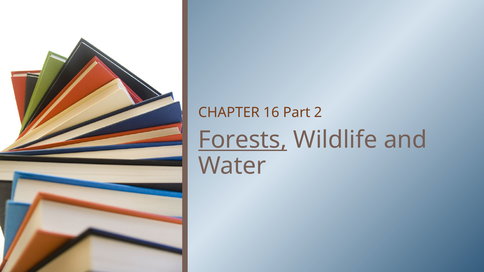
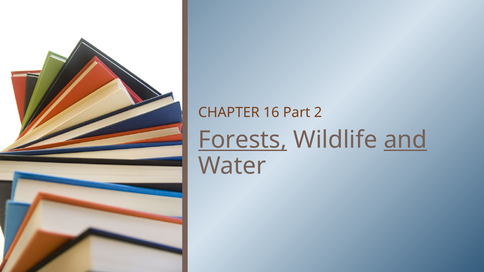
and underline: none -> present (405, 140)
